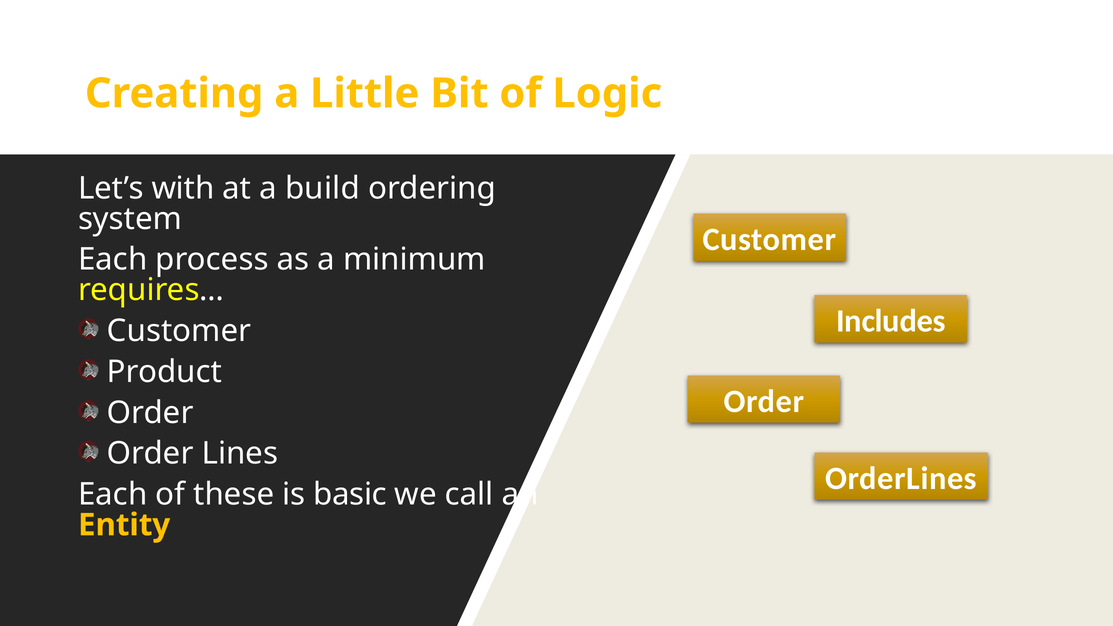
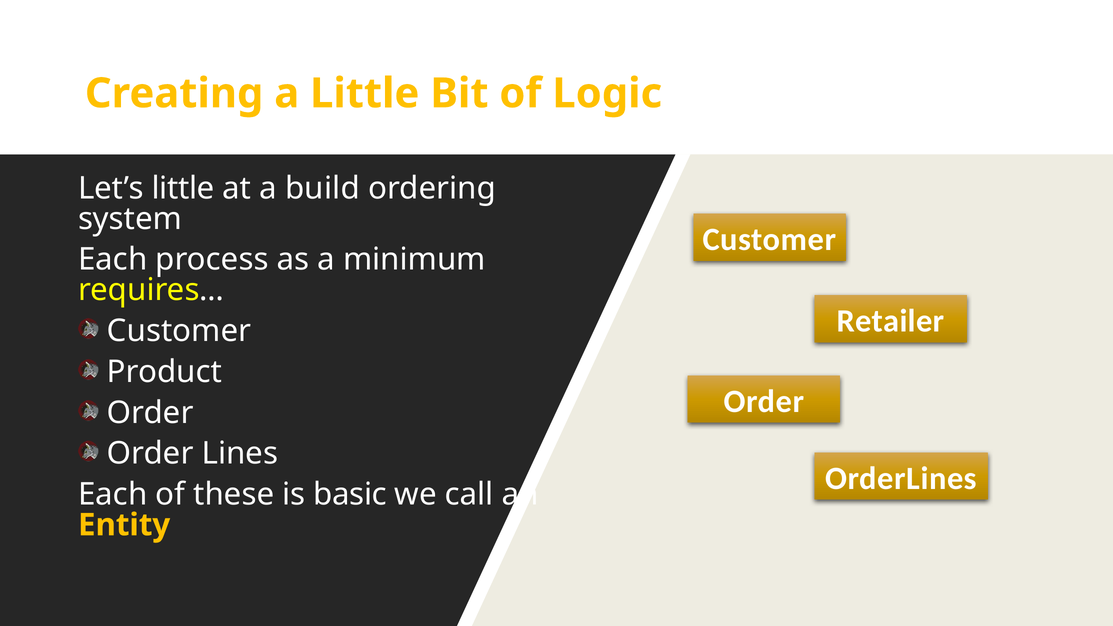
Let’s with: with -> little (183, 188)
Includes: Includes -> Retailer (891, 321)
